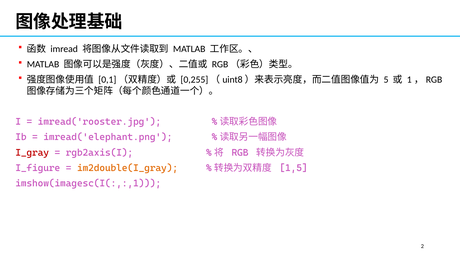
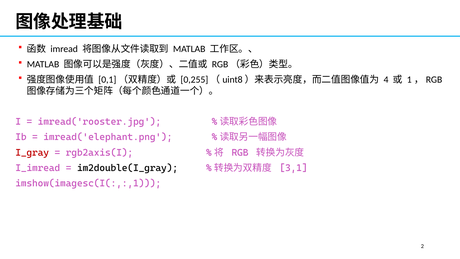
5: 5 -> 4 (386, 80)
I_figure: I_figure -> I_imread (38, 168)
im2double(I_gray colour: orange -> black (127, 168)
1,5: 1,5 -> 3,1 (294, 168)
